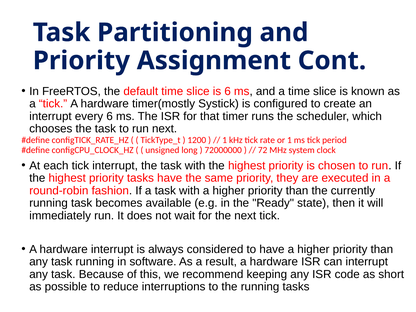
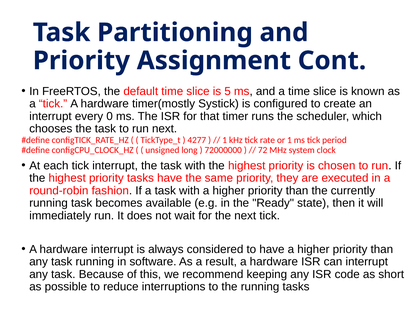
is 6: 6 -> 5 (228, 91)
every 6: 6 -> 0 (110, 116)
1200: 1200 -> 4277 (197, 140)
